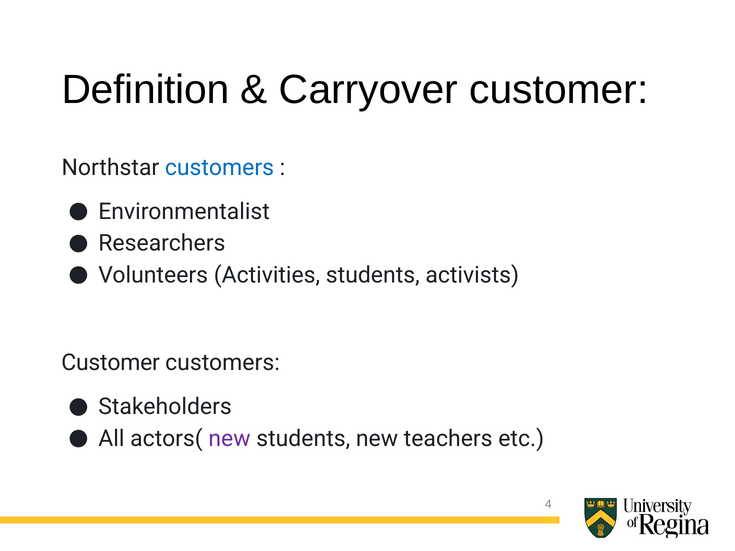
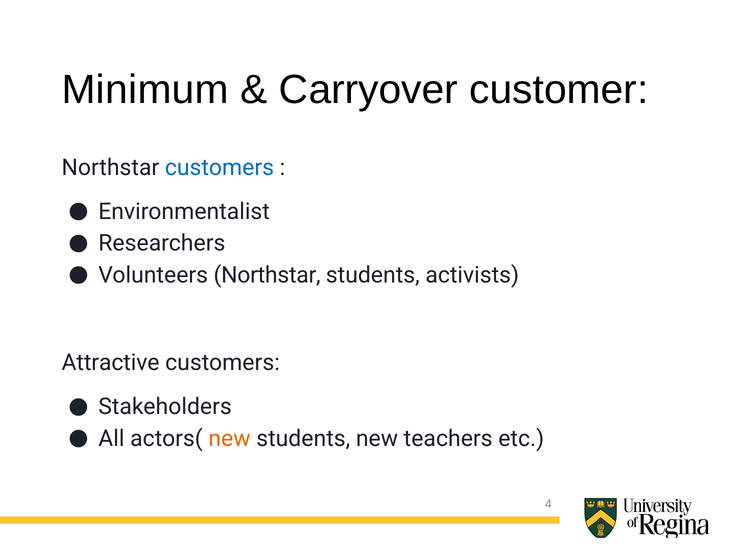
Definition: Definition -> Minimum (145, 90)
Volunteers Activities: Activities -> Northstar (267, 275)
Customer: Customer -> Attractive (111, 363)
new colour: purple -> orange (229, 439)
